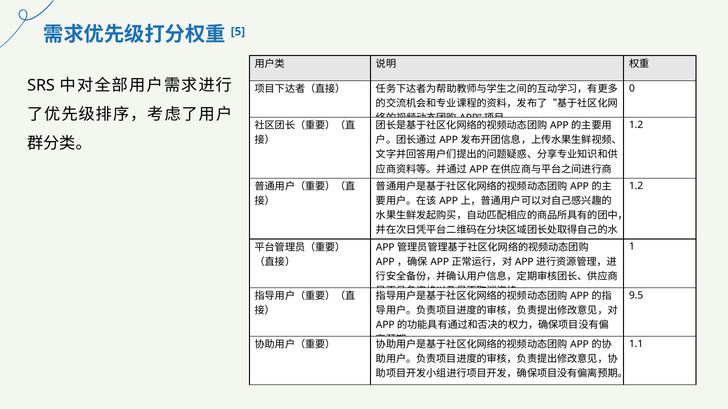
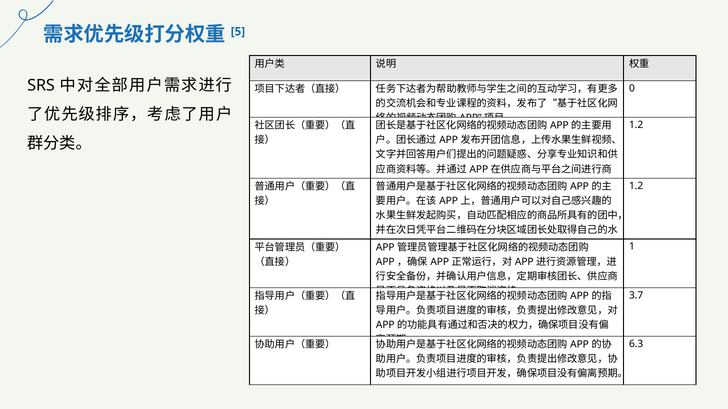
9.5: 9.5 -> 3.7 (636, 296)
1.1: 1.1 -> 6.3 (636, 344)
